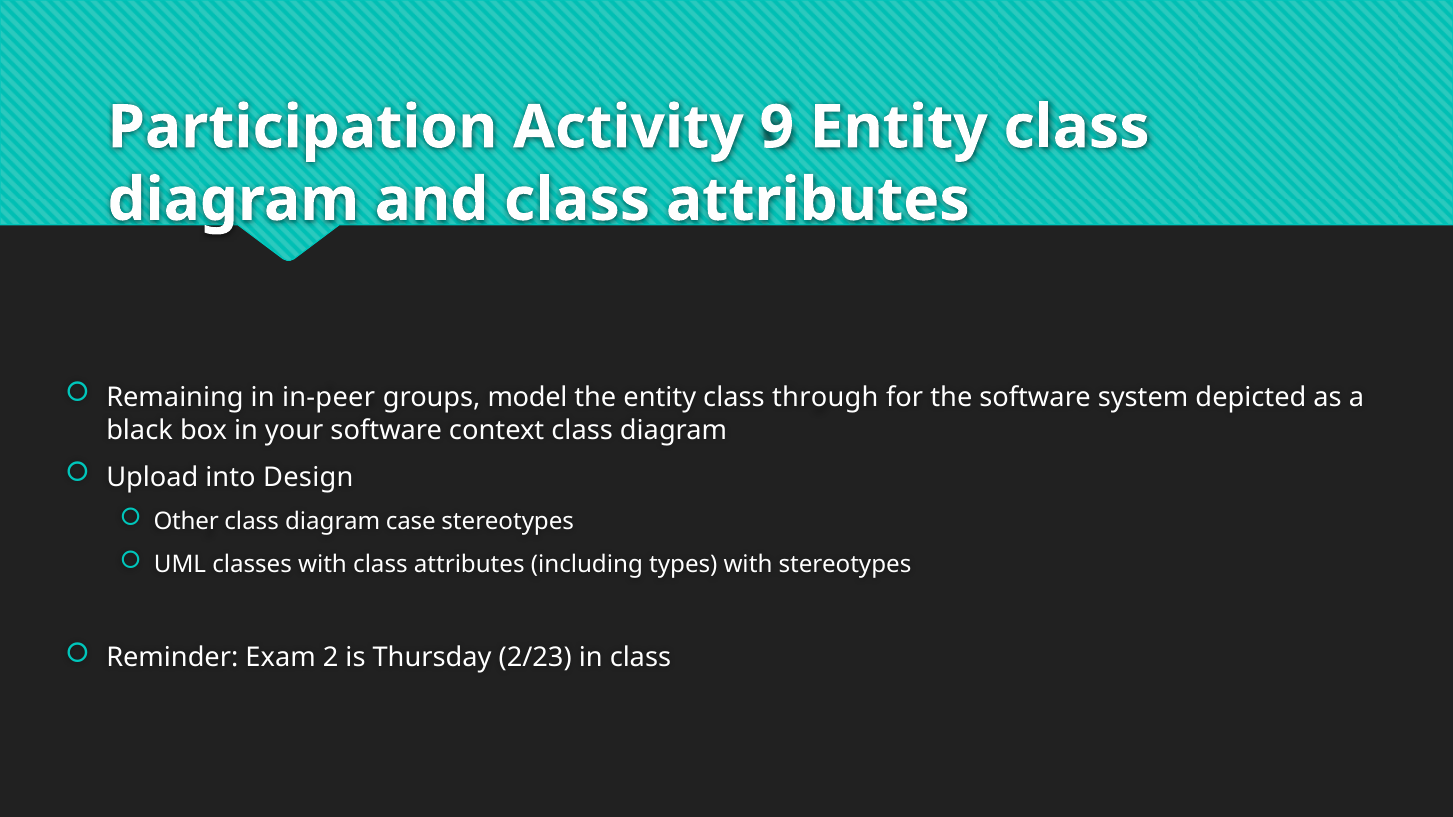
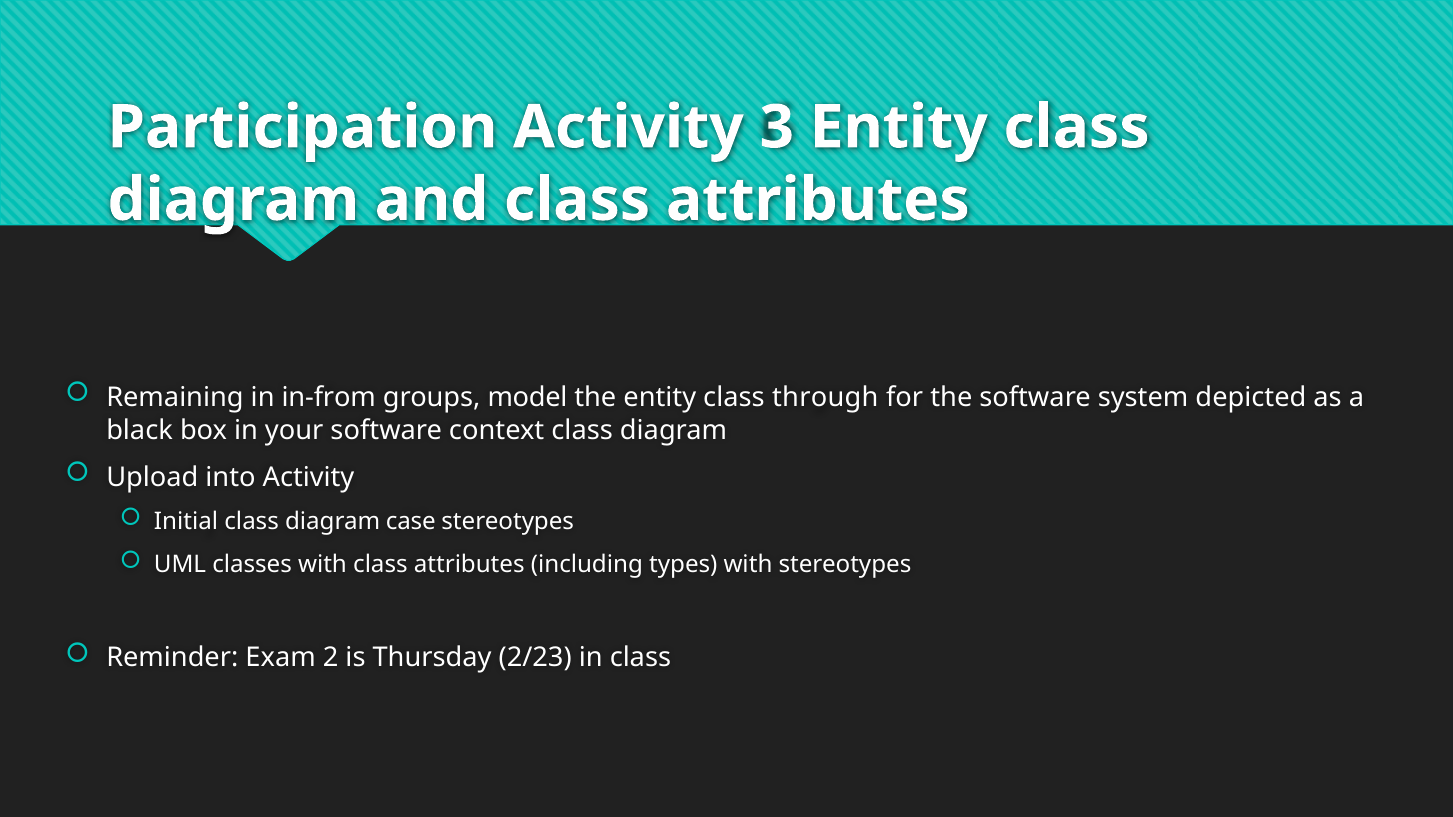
9: 9 -> 3 (777, 127)
in-peer: in-peer -> in-from (329, 398)
into Design: Design -> Activity (308, 478)
Other: Other -> Initial (186, 522)
